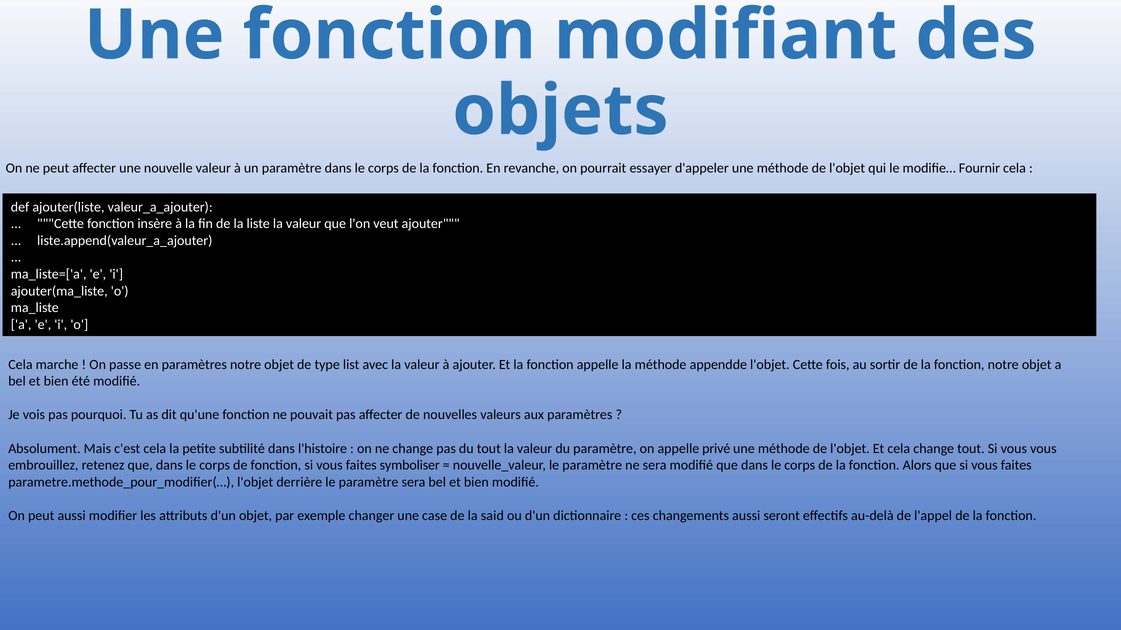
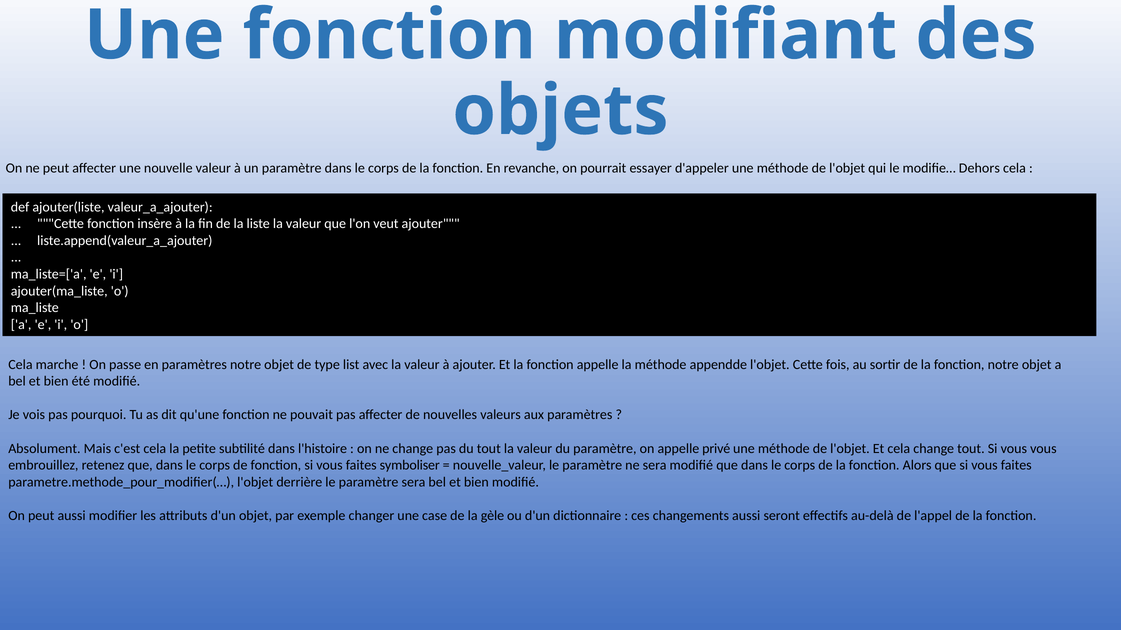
Fournir: Fournir -> Dehors (979, 168)
said: said -> gèle (492, 516)
